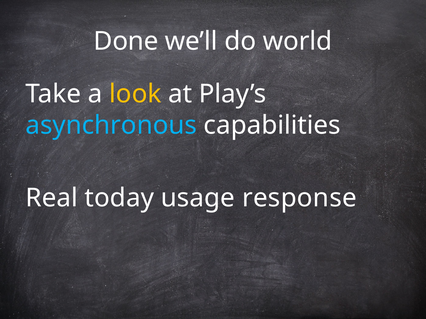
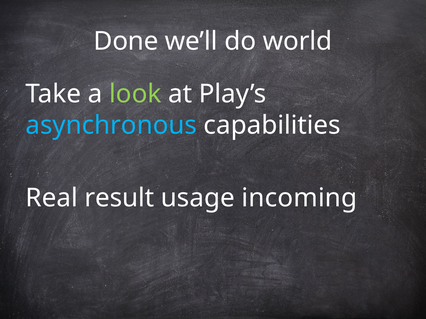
look colour: yellow -> light green (135, 94)
today: today -> result (119, 198)
response: response -> incoming (299, 198)
